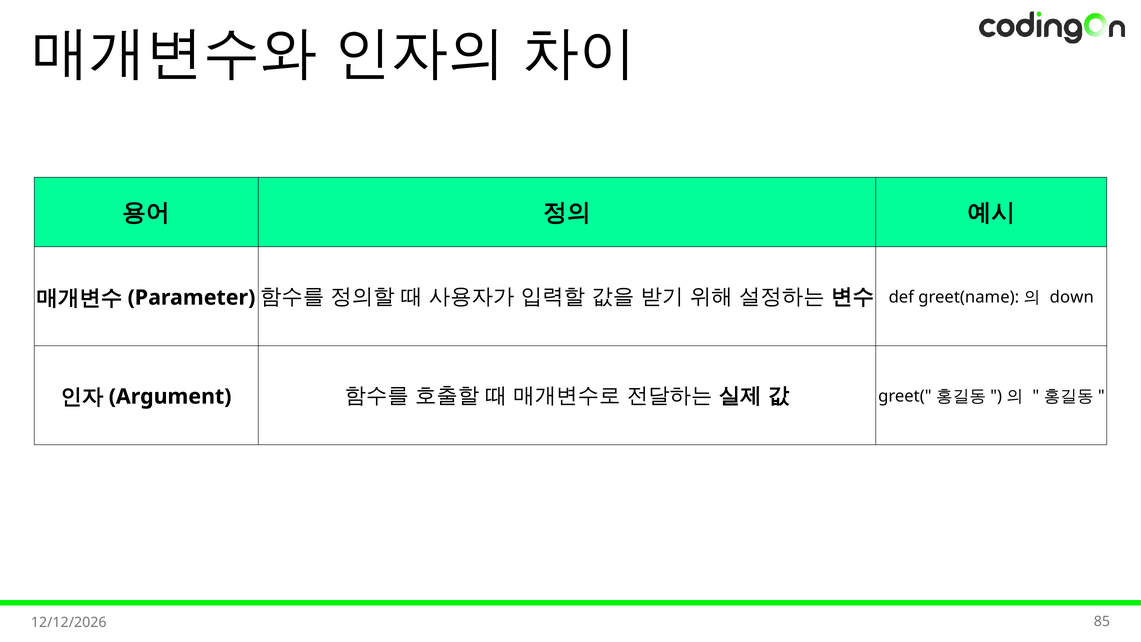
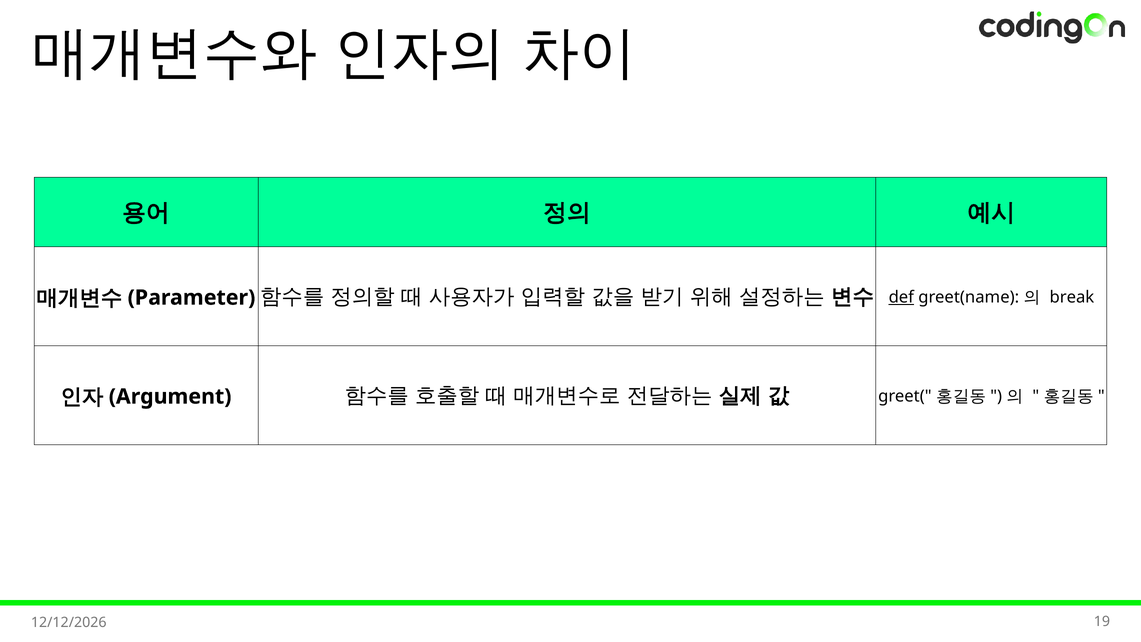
def underline: none -> present (901, 297)
down: down -> break (1072, 297)
85: 85 -> 19 (1102, 622)
